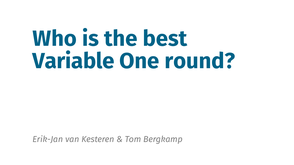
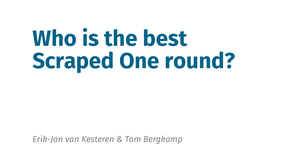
Variable: Variable -> Scraped (73, 61)
